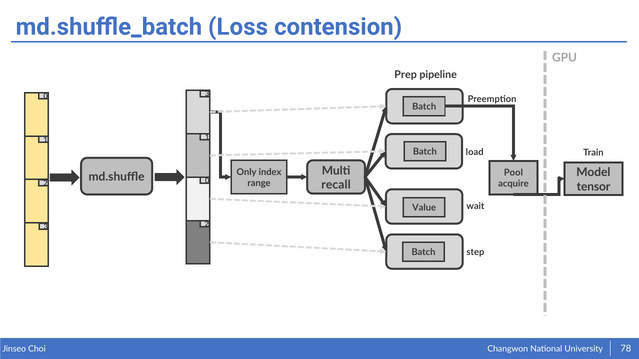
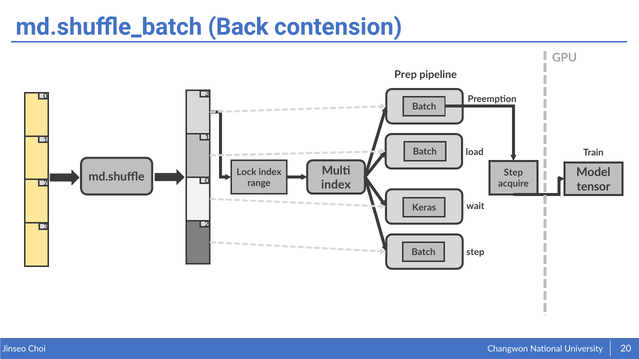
Loss: Loss -> Back (238, 27)
Only: Only -> Lock (246, 172)
Pool: Pool -> Step (513, 173)
recall: recall -> index (336, 185)
Value: Value -> Keras (424, 208)
78: 78 -> 20 (626, 349)
